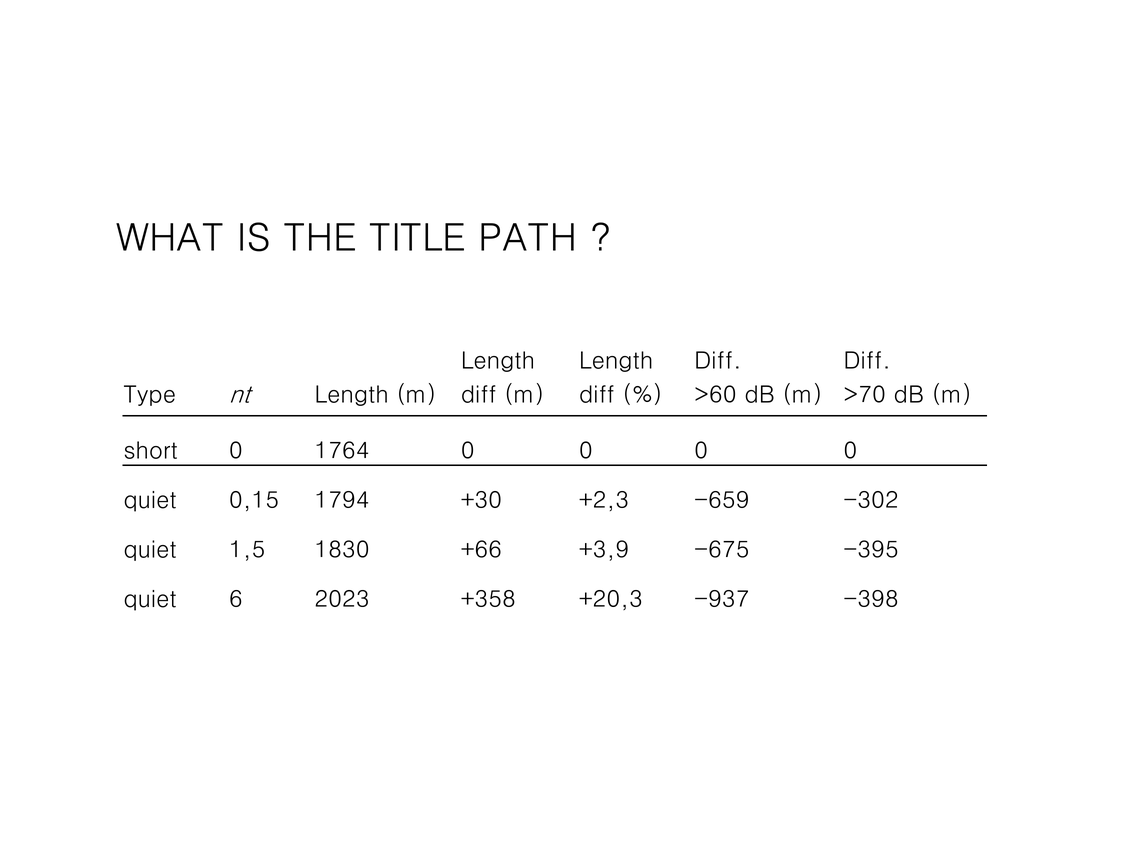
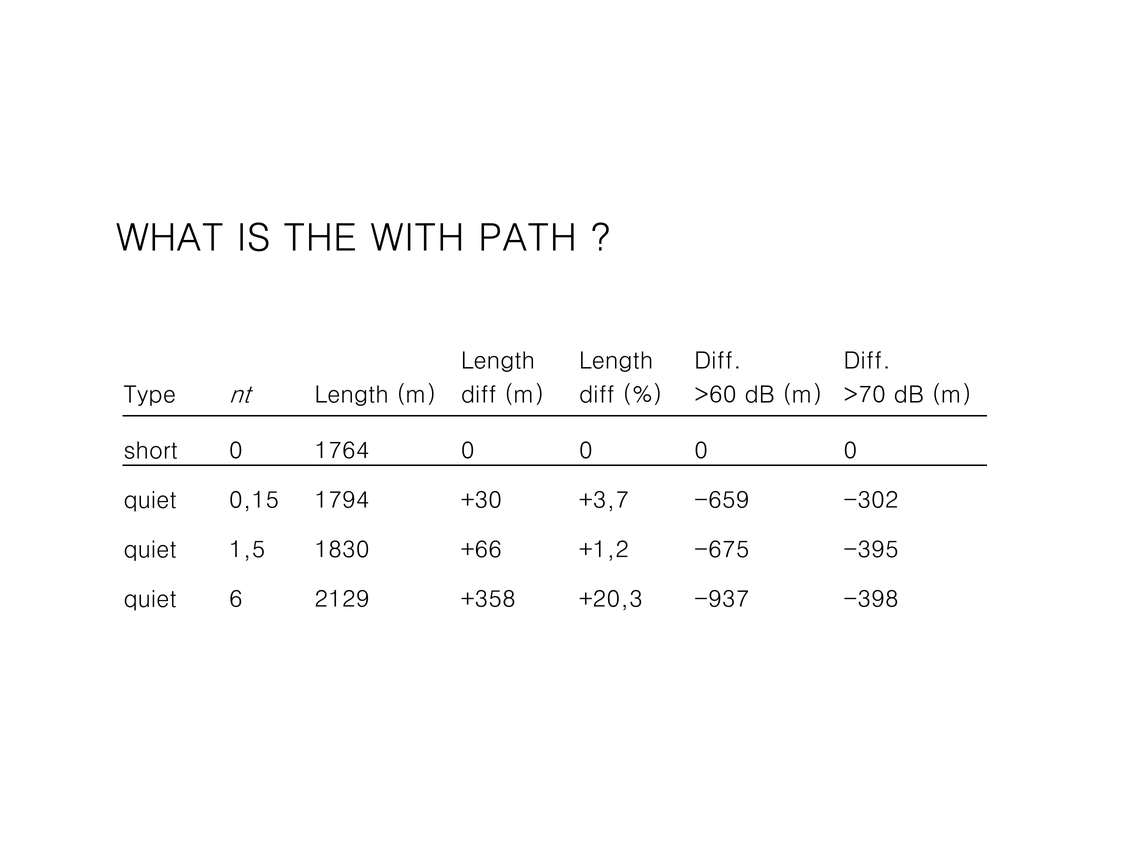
TITLE: TITLE -> WITH (417, 238)
+2,3: +2,3 -> +3,7 (604, 500)
+3,9: +3,9 -> +1,2 (604, 549)
2023: 2023 -> 2129 (342, 599)
